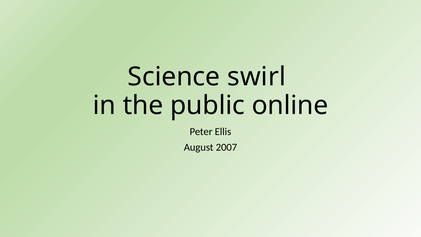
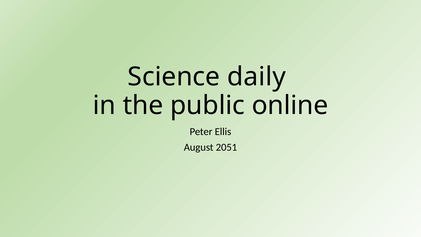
swirl: swirl -> daily (257, 77)
2007: 2007 -> 2051 (226, 147)
